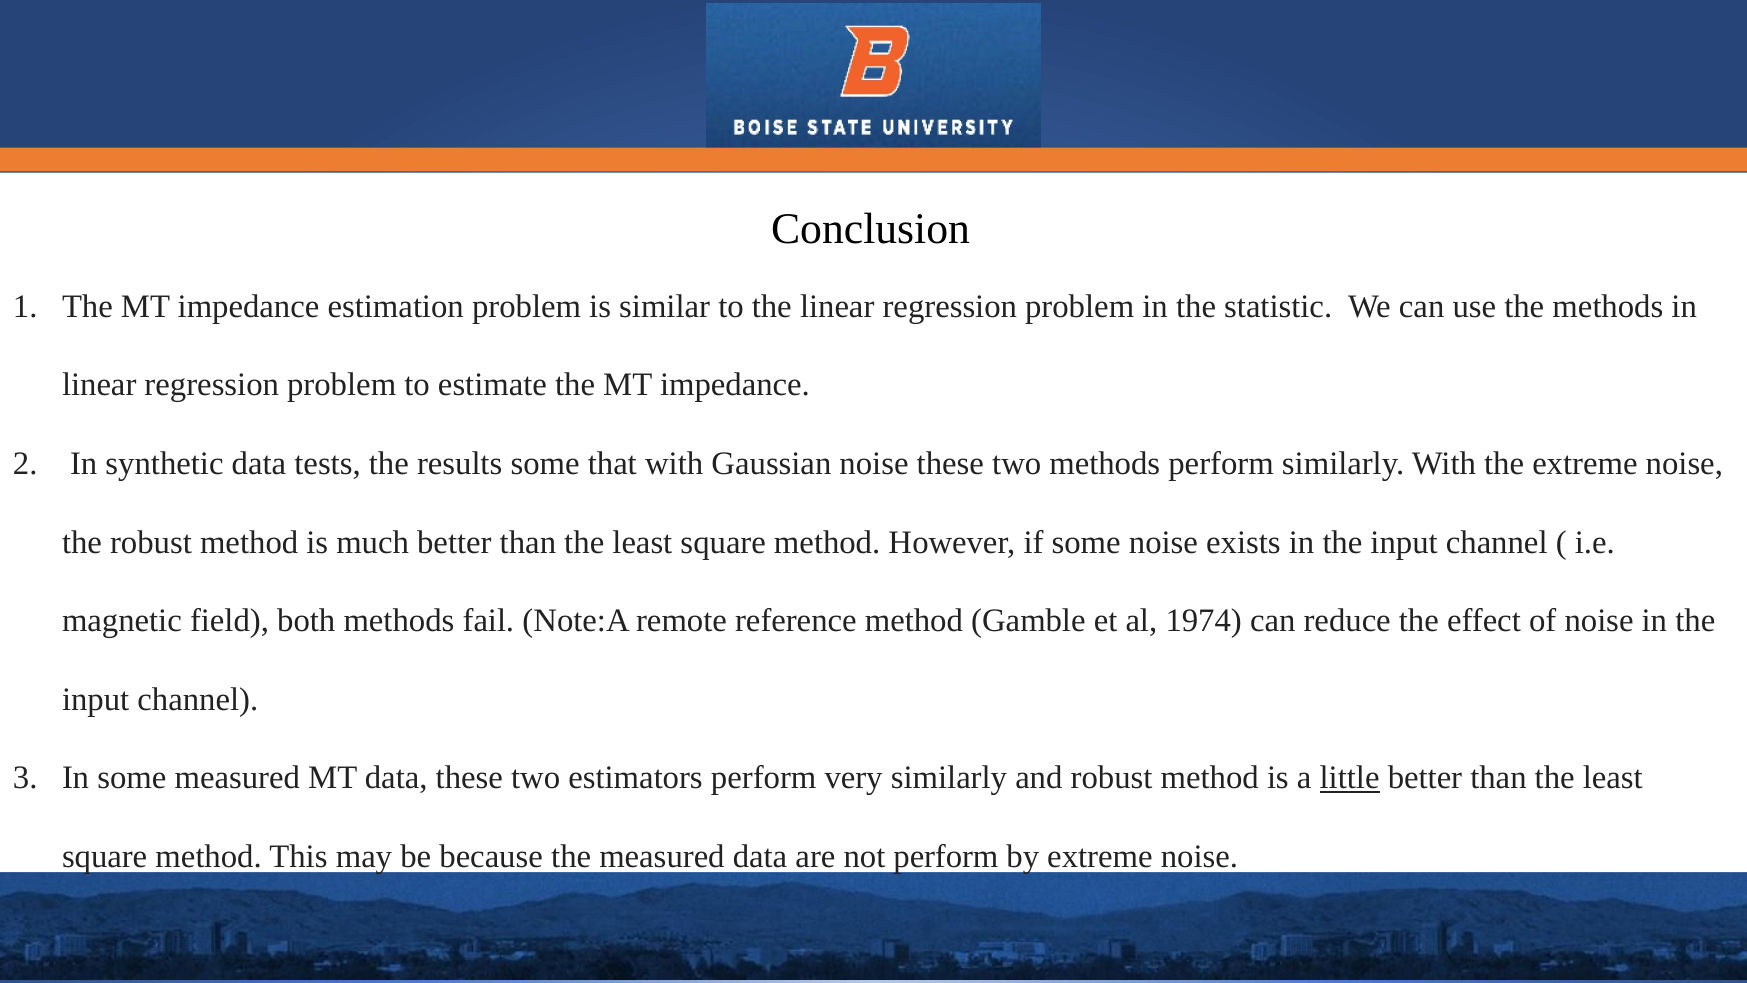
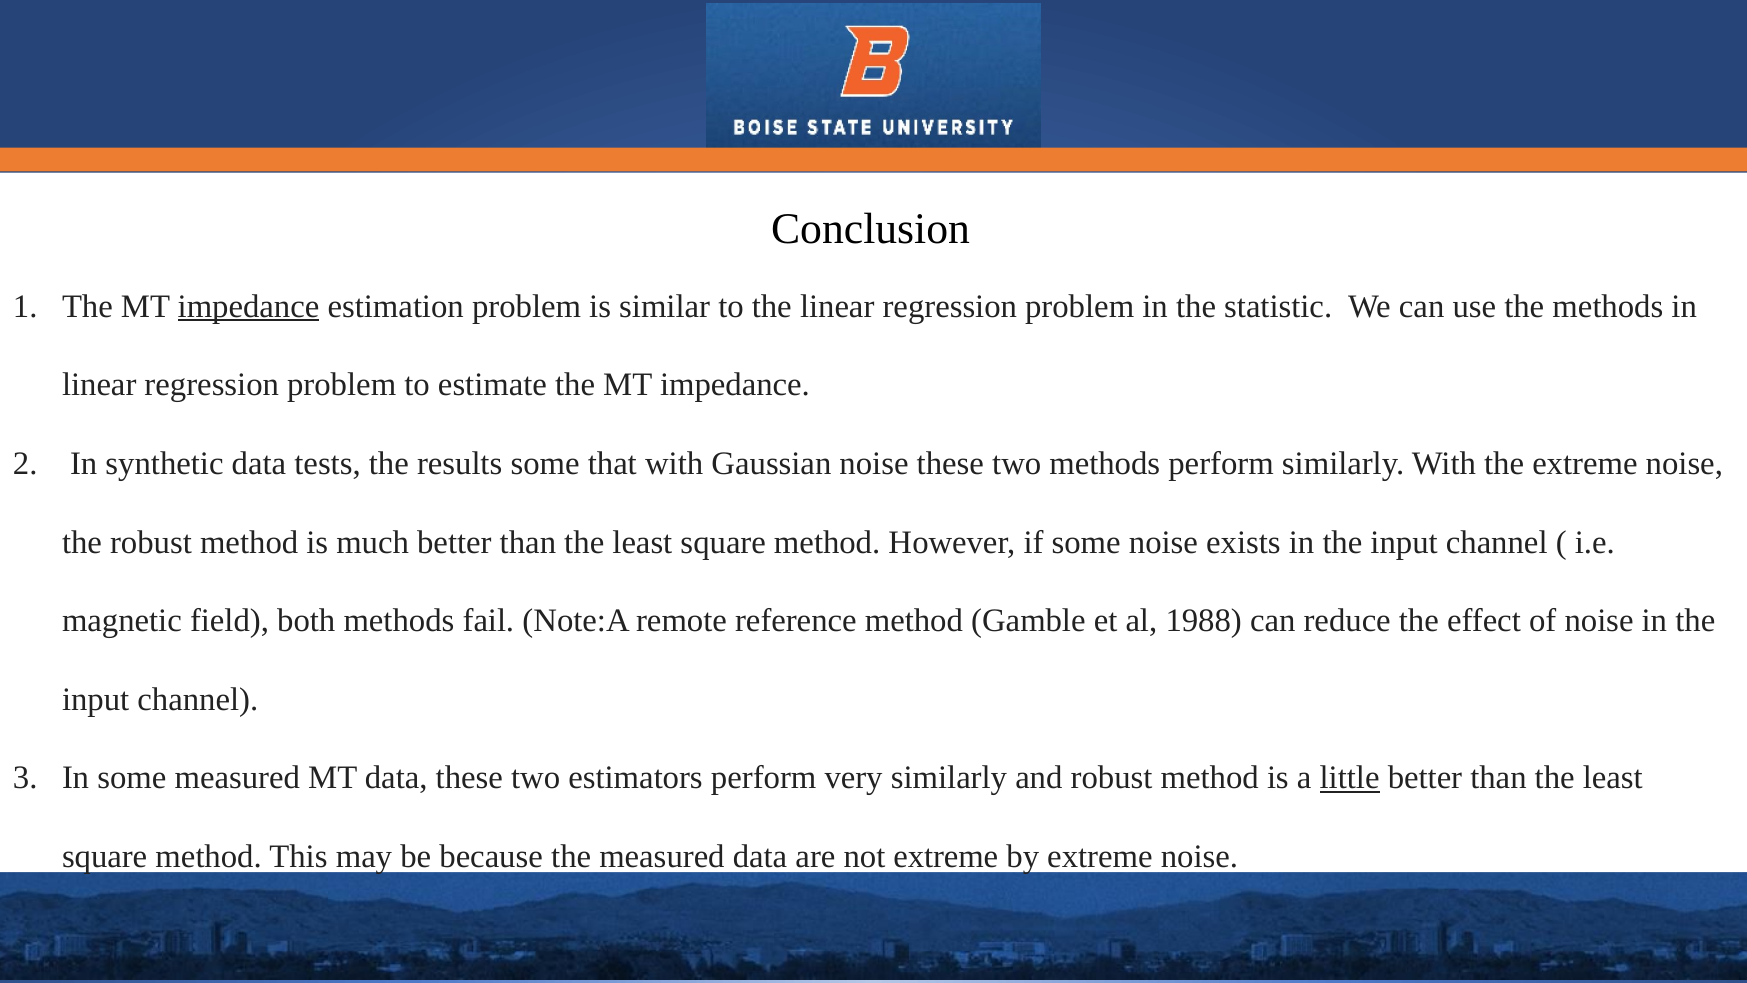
impedance underline: none -> present (249, 306)
1974: 1974 -> 1988 (1204, 621)
not perform: perform -> extreme (946, 856)
